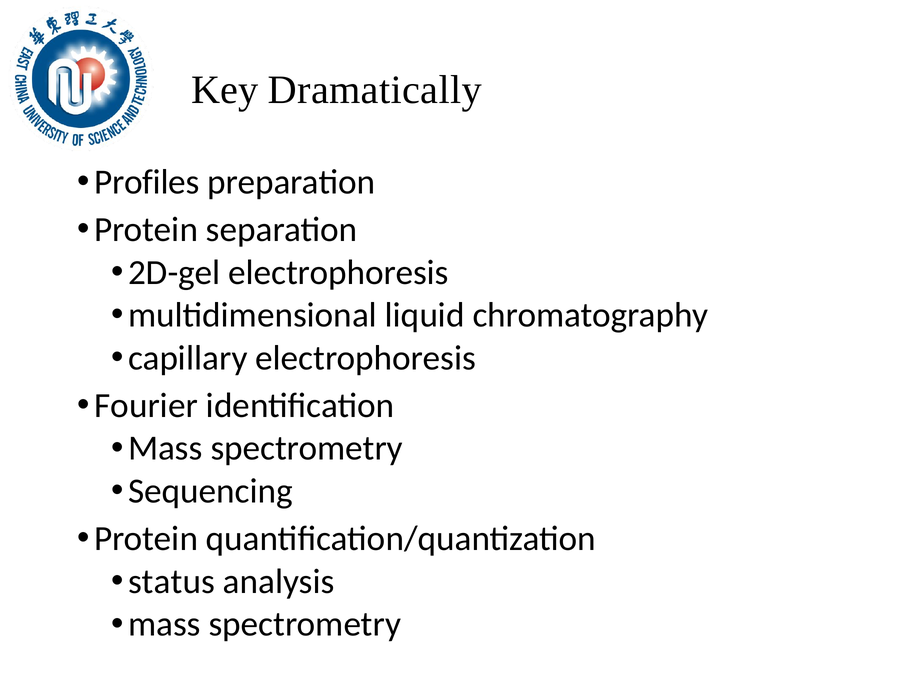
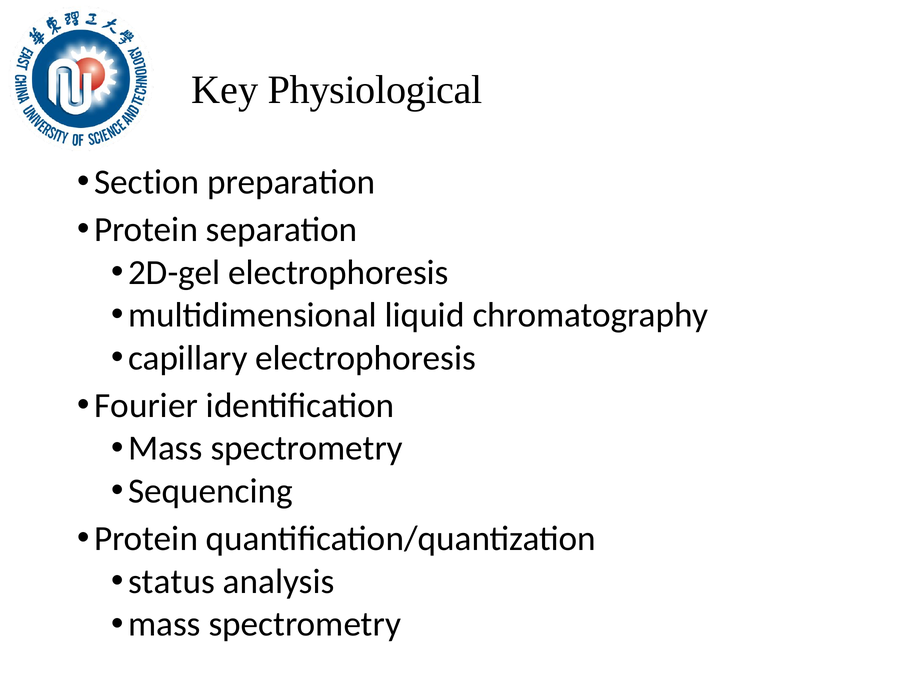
Dramatically: Dramatically -> Physiological (375, 90)
Profiles: Profiles -> Section (147, 182)
